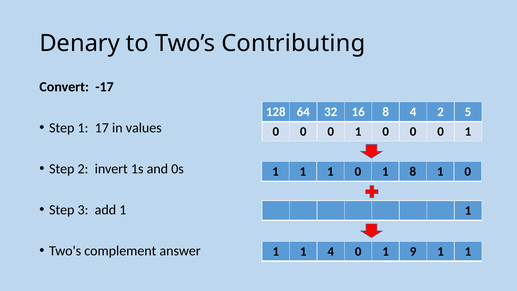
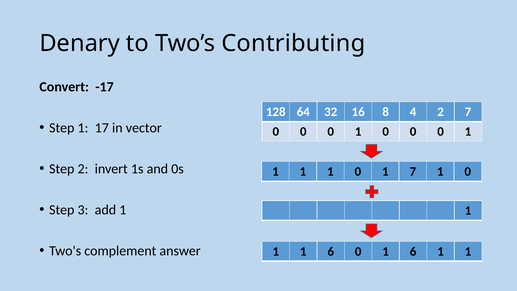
2 5: 5 -> 7 (468, 112)
values: values -> vector (144, 128)
1 8: 8 -> 7 (413, 171)
1 1 4: 4 -> 6 (331, 251)
0 1 9: 9 -> 6 (413, 251)
